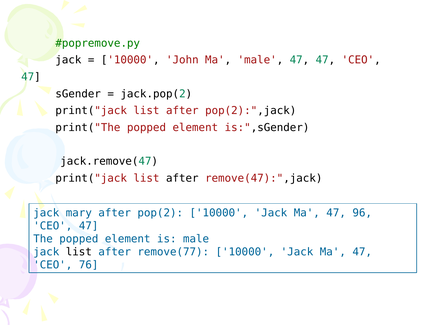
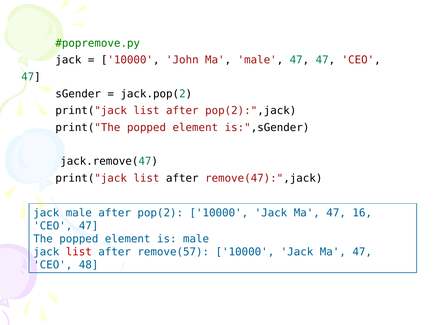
jack mary: mary -> male (79, 213)
96: 96 -> 16 (362, 213)
list colour: black -> red (79, 252)
remove(77: remove(77 -> remove(57 (173, 252)
76: 76 -> 48 (89, 265)
